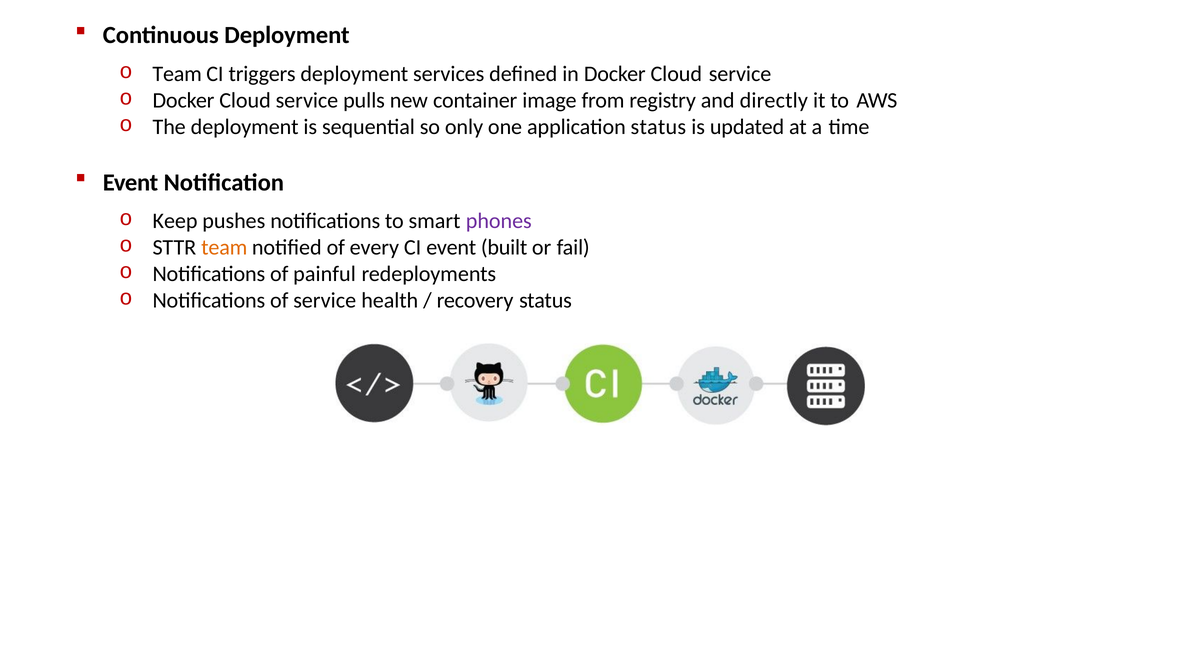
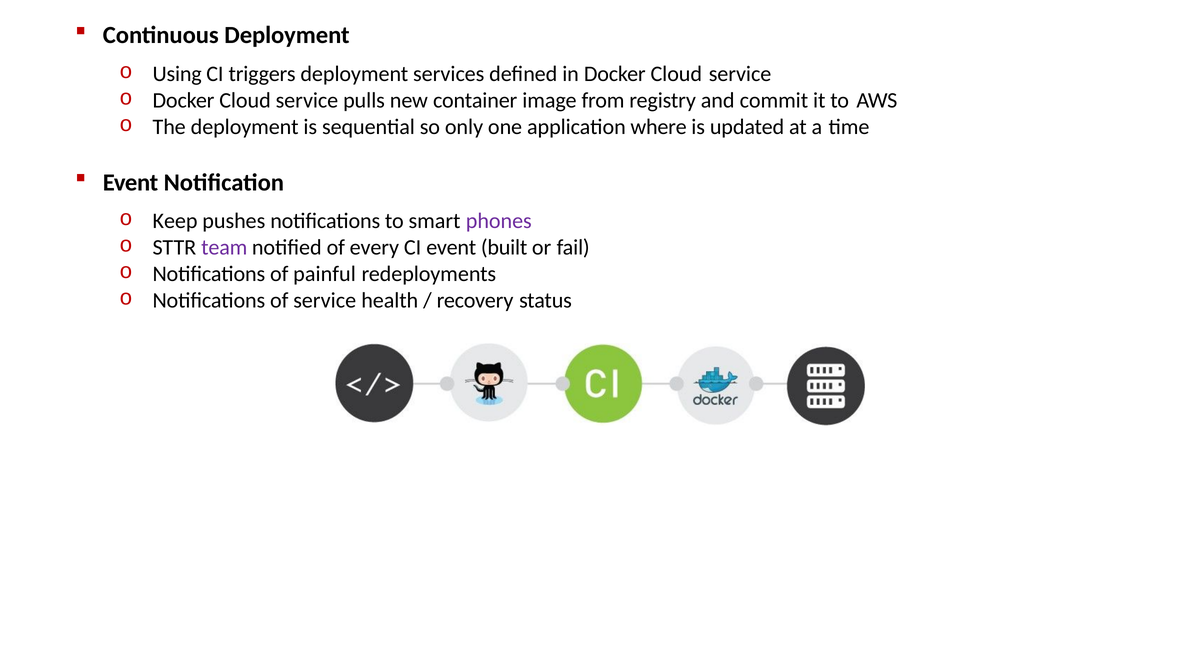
Team: Team -> Using (177, 74)
directly: directly -> commit (774, 100)
application status: status -> where (659, 127)
team colour: orange -> purple (224, 248)
